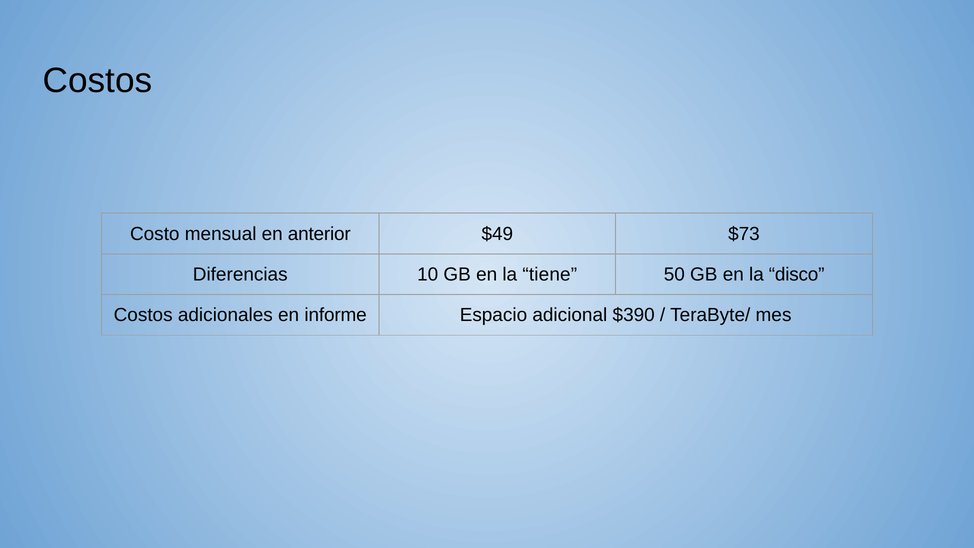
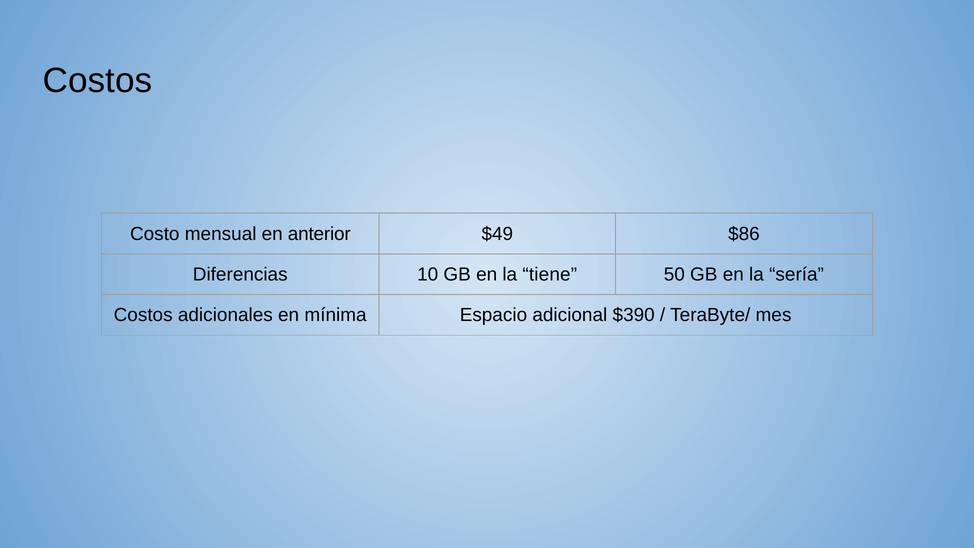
$73: $73 -> $86 (744, 234)
disco: disco -> sería (797, 274)
informe: informe -> mínima (336, 315)
